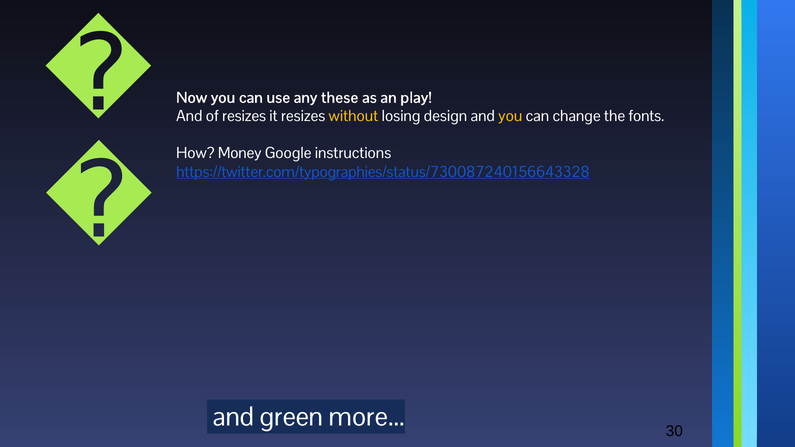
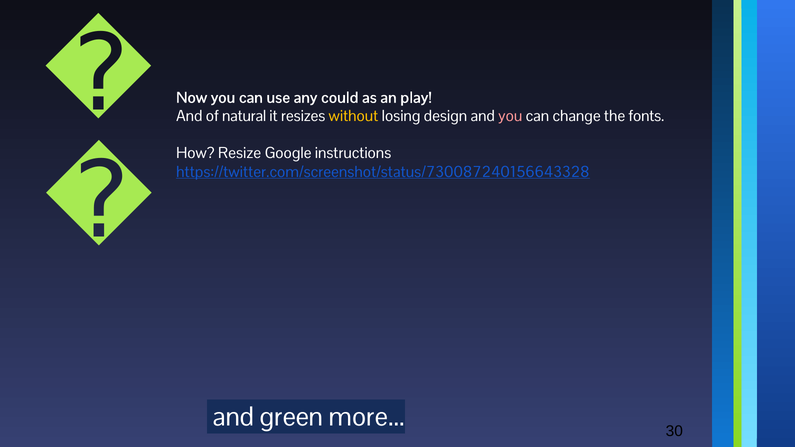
these: these -> could (340, 98)
of resizes: resizes -> natural (244, 116)
you colour: yellow -> pink (510, 116)
Money: Money -> Resize (240, 153)
https://twitter.com/typographies/status/730087240156643328: https://twitter.com/typographies/status/730087240156643328 -> https://twitter.com/screenshot/status/730087240156643328 (383, 172)
